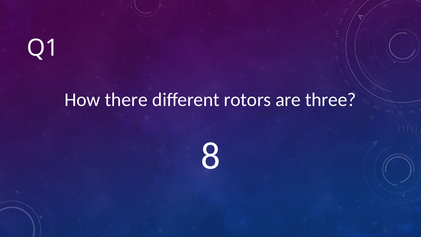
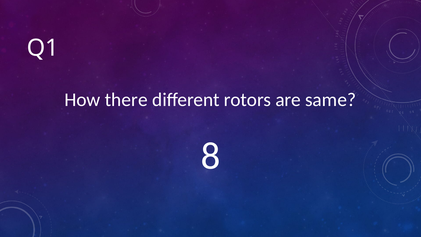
three: three -> same (331, 100)
